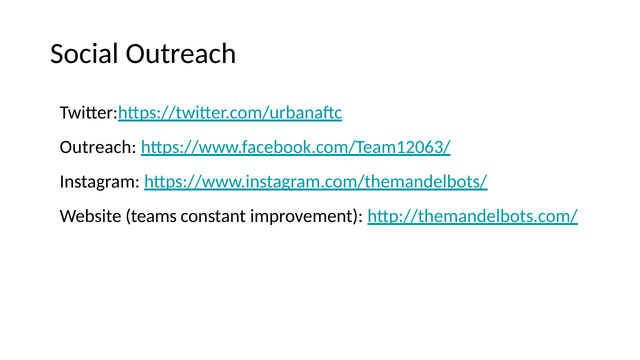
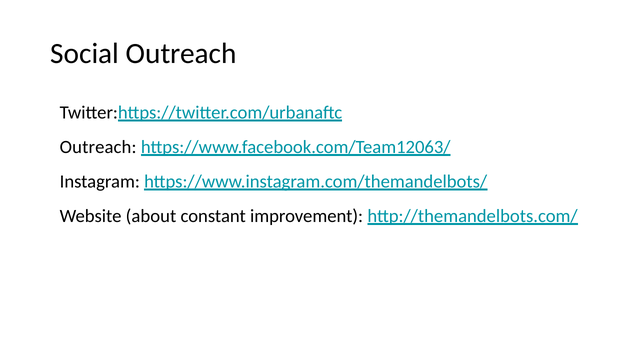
teams: teams -> about (151, 216)
